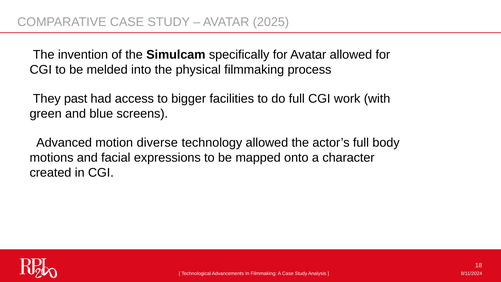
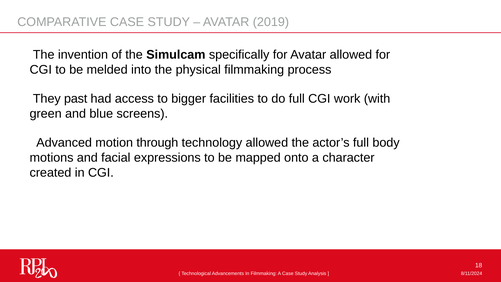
2025: 2025 -> 2019 (271, 22)
diverse: diverse -> through (157, 143)
